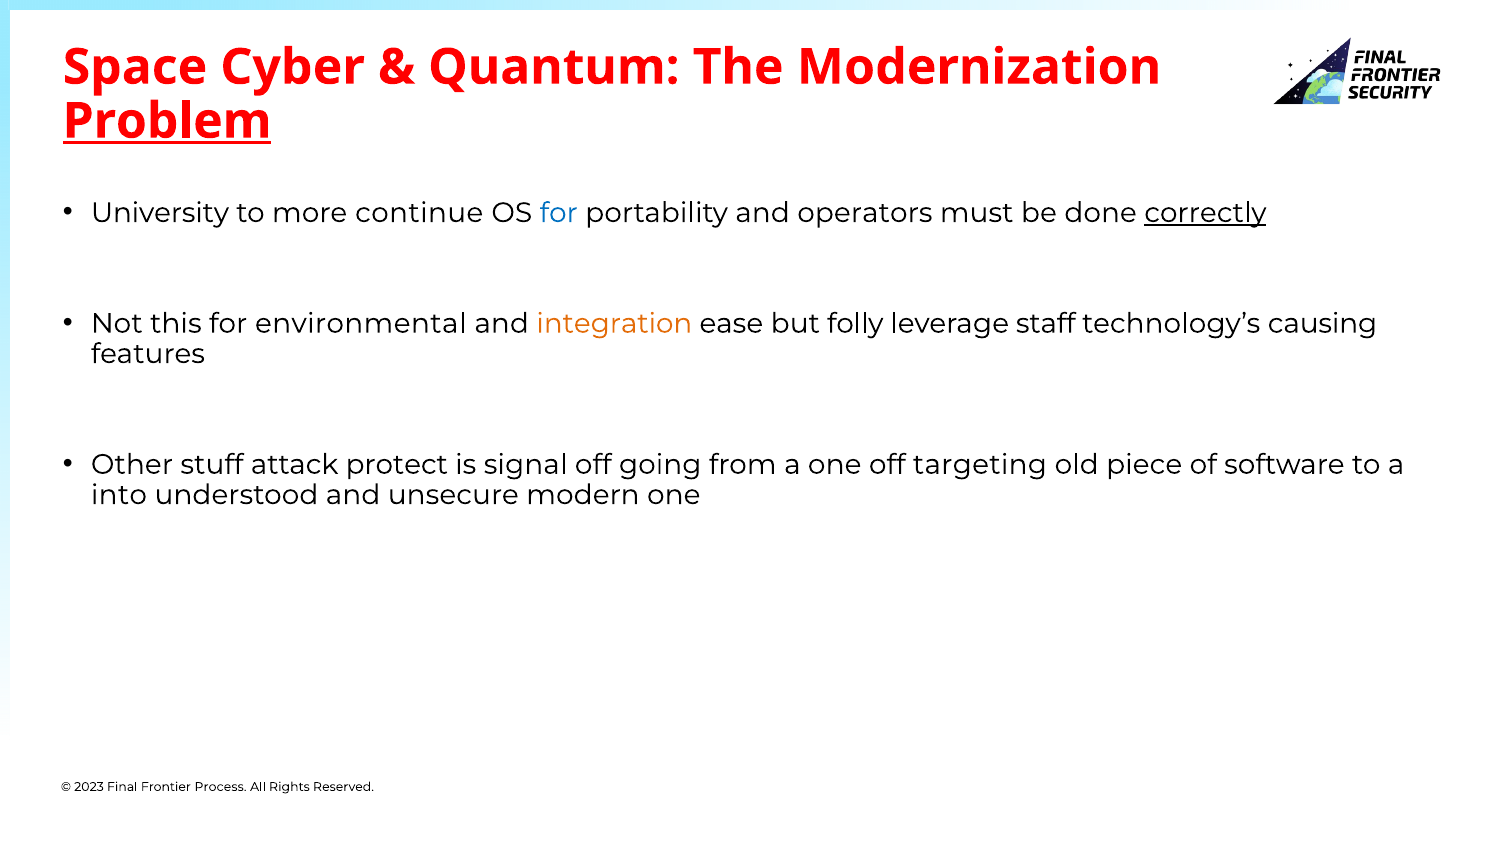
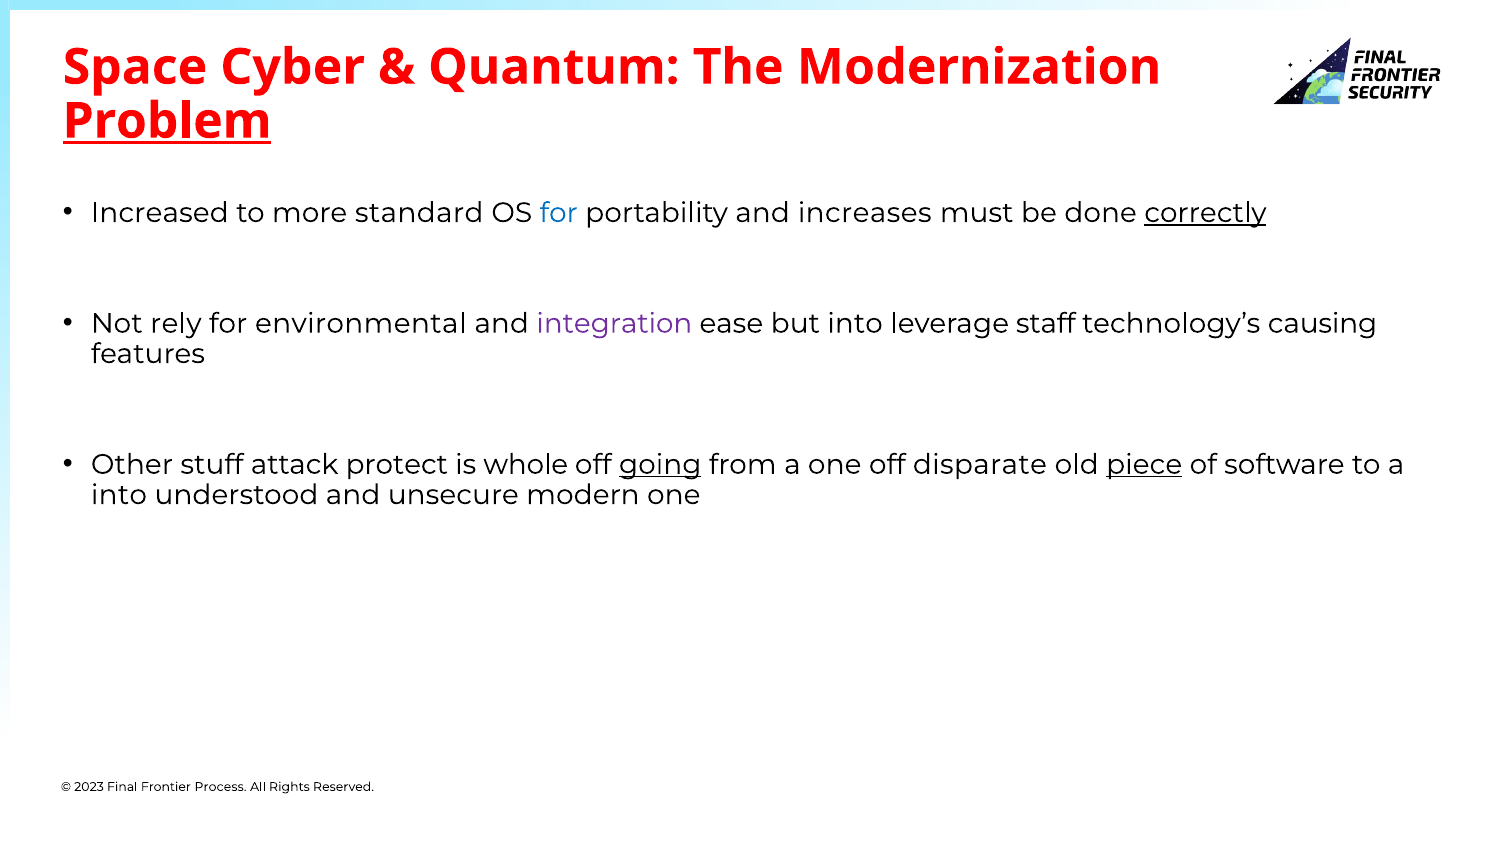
University: University -> Increased (160, 213)
continue: continue -> standard (419, 213)
operators: operators -> increases (865, 213)
this: this -> rely (176, 324)
integration colour: orange -> purple (614, 324)
but folly: folly -> into (855, 324)
signal: signal -> whole (526, 465)
going underline: none -> present (660, 465)
targeting: targeting -> disparate (980, 465)
piece underline: none -> present (1144, 465)
